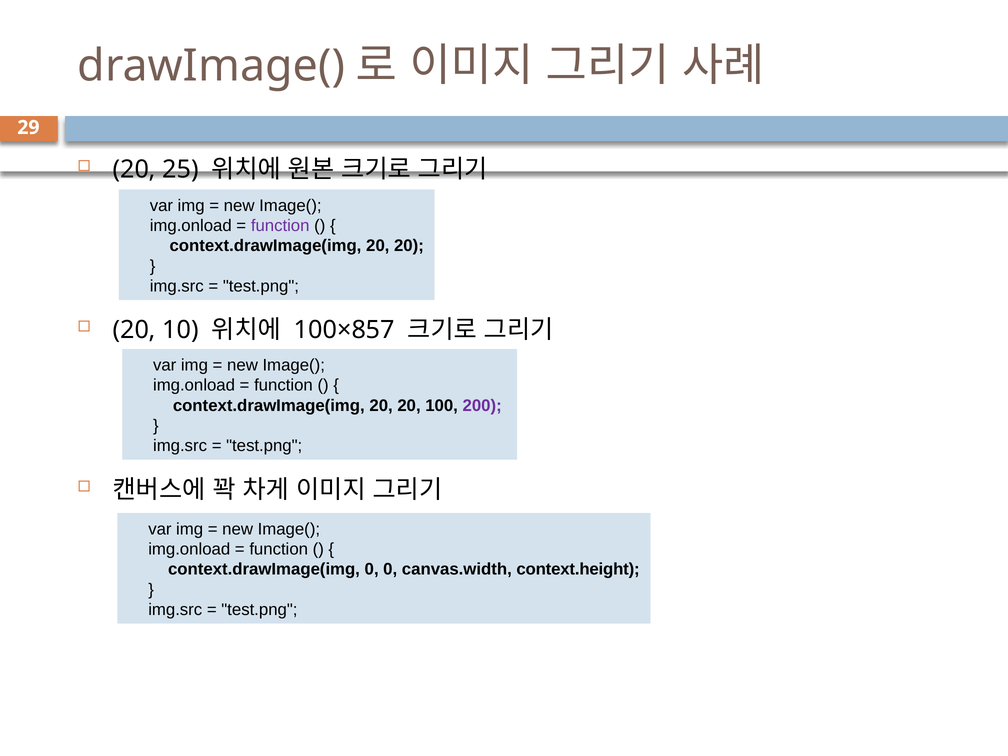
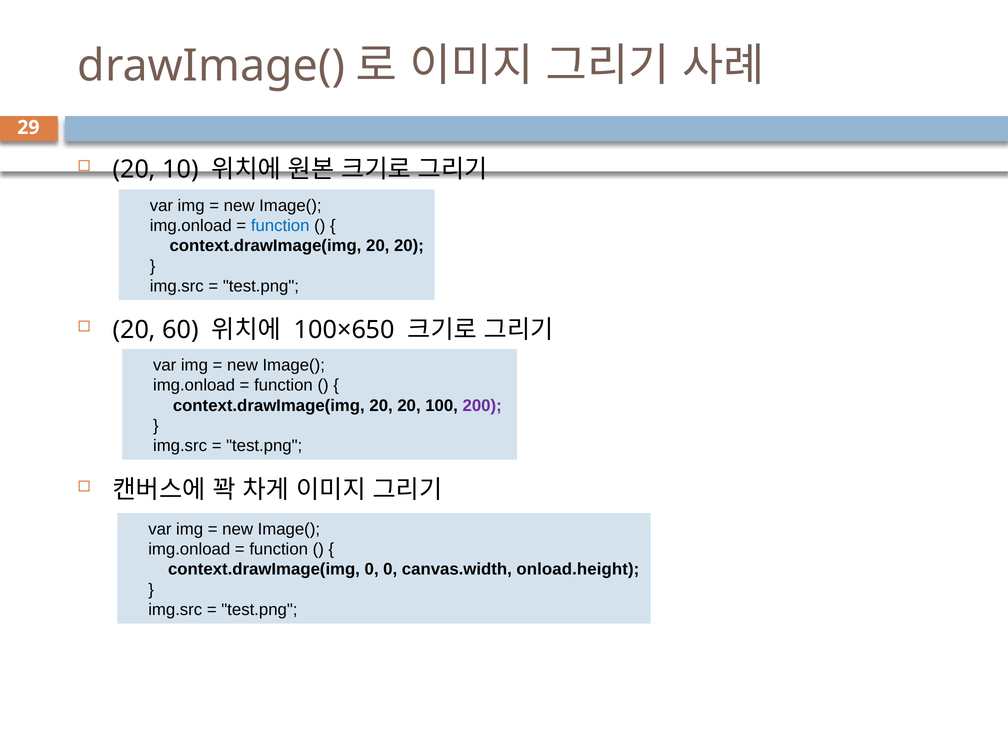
25: 25 -> 10 (180, 170)
function colour: purple -> blue (280, 226)
10: 10 -> 60 (180, 330)
100×857: 100×857 -> 100×650 (344, 330)
context.height: context.height -> onload.height (578, 569)
